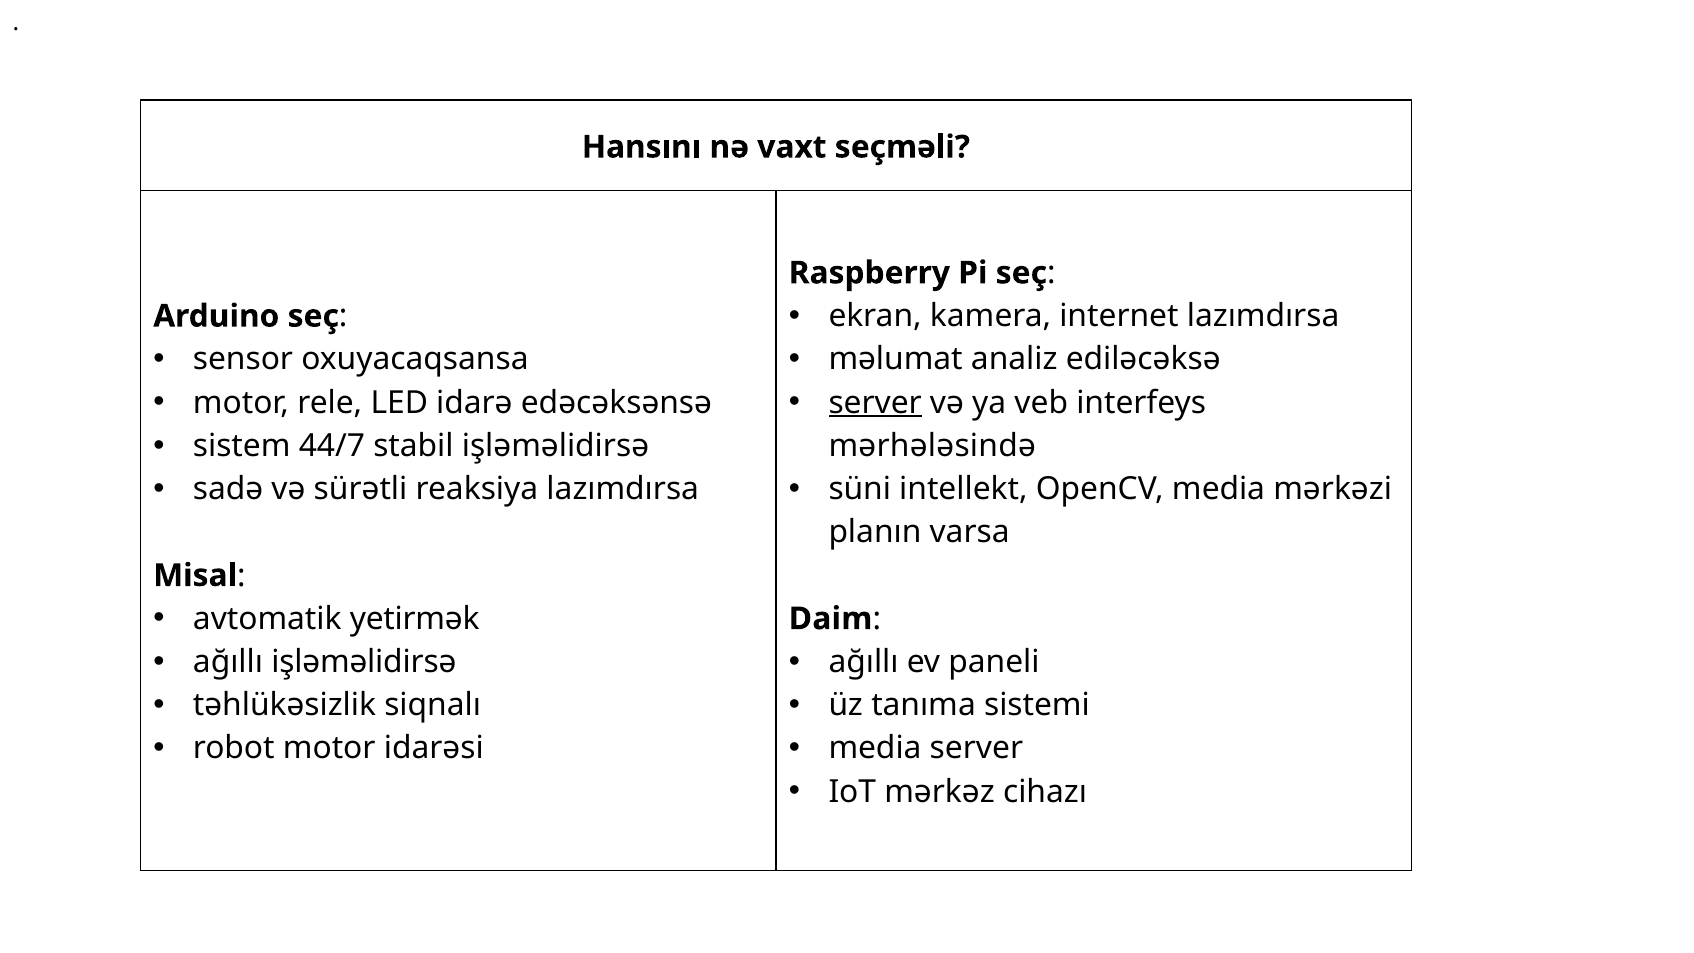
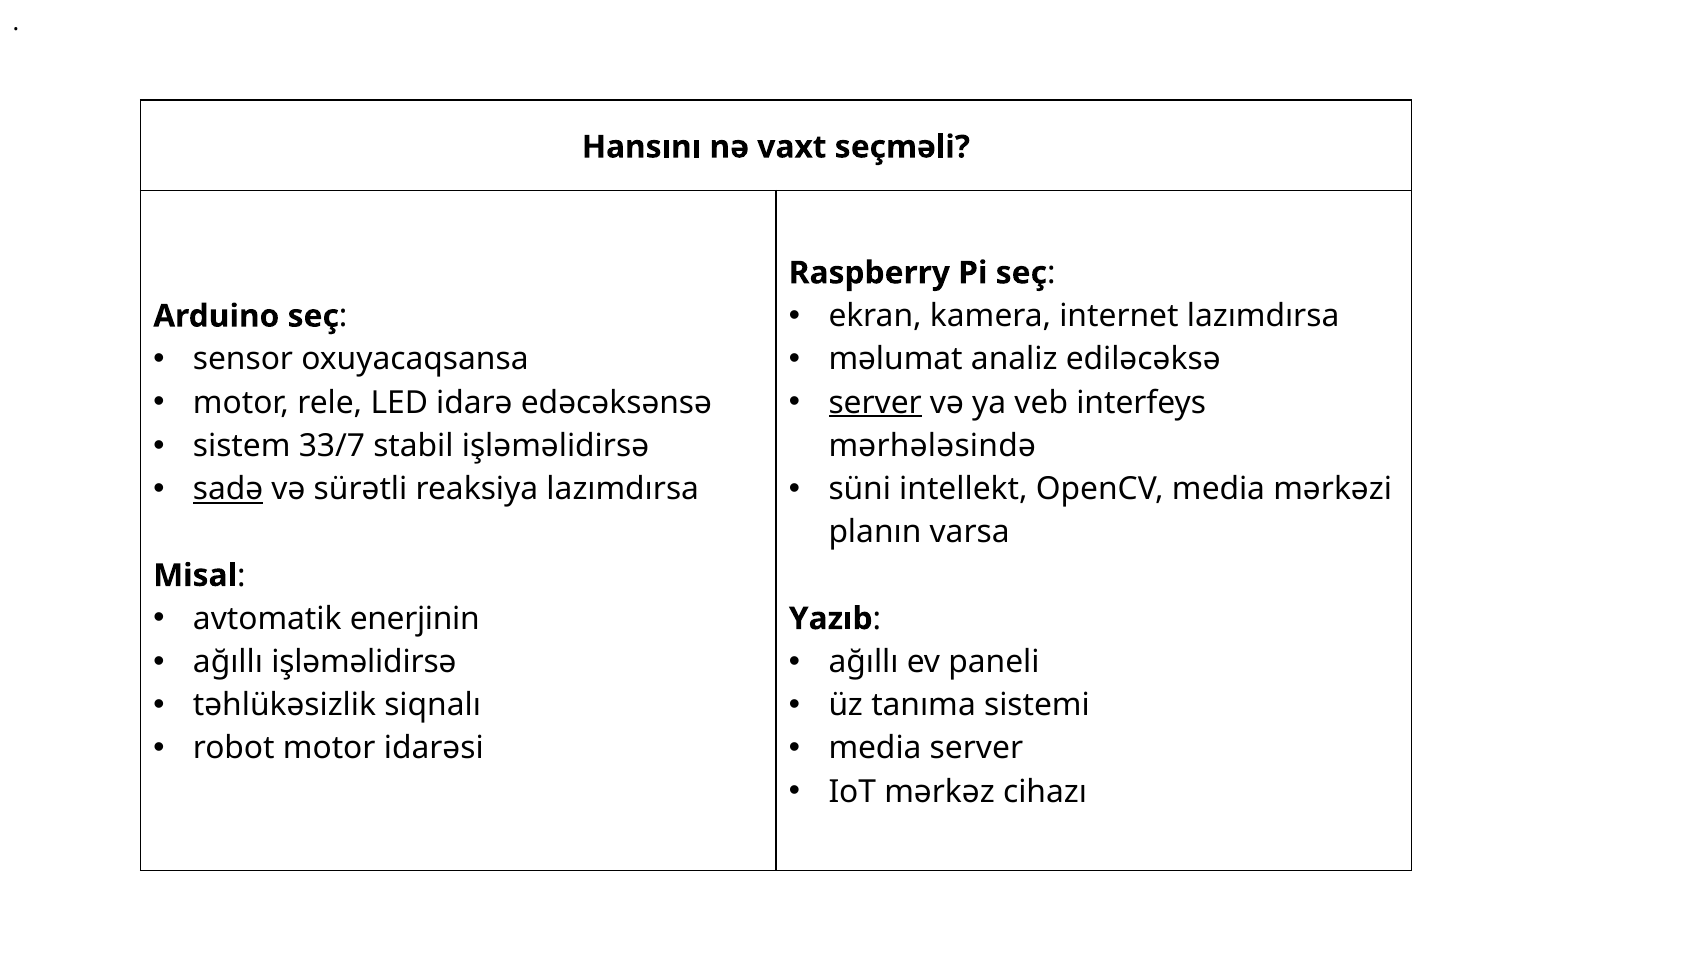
44/7: 44/7 -> 33/7 (332, 446)
sadə underline: none -> present (228, 489)
yetirmək: yetirmək -> enerjinin (415, 619)
Daim: Daim -> Yazıb (831, 619)
